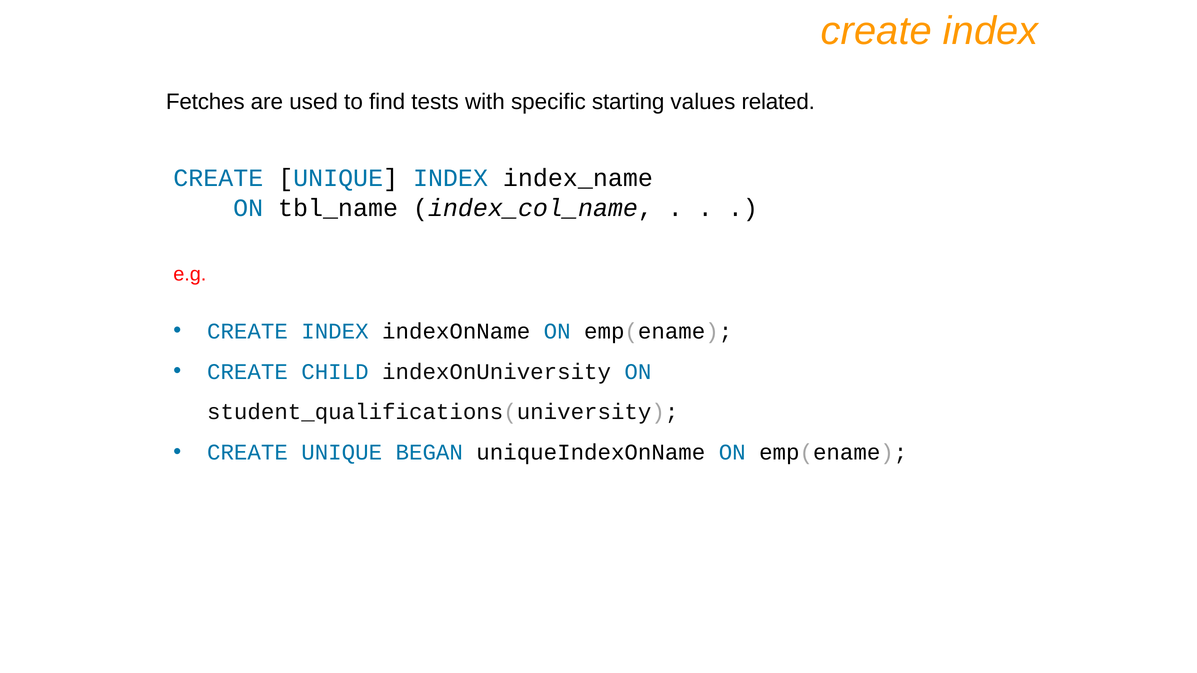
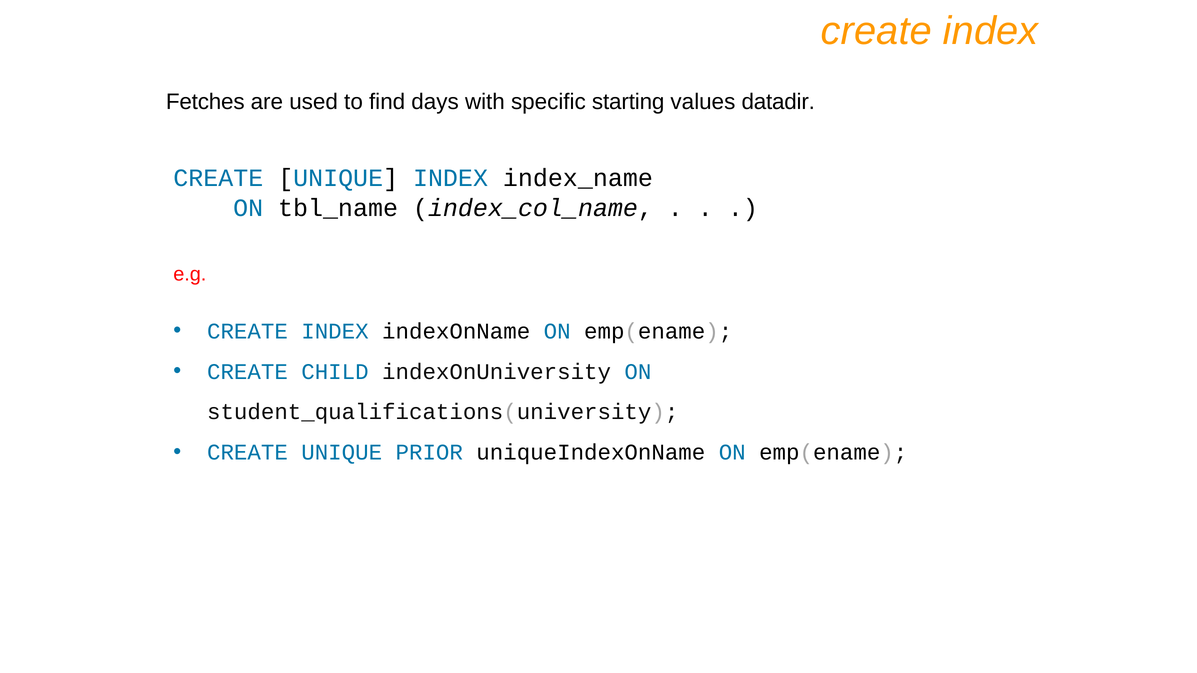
tests: tests -> days (435, 102)
related: related -> datadir (778, 102)
BEGAN: BEGAN -> PRIOR (429, 453)
